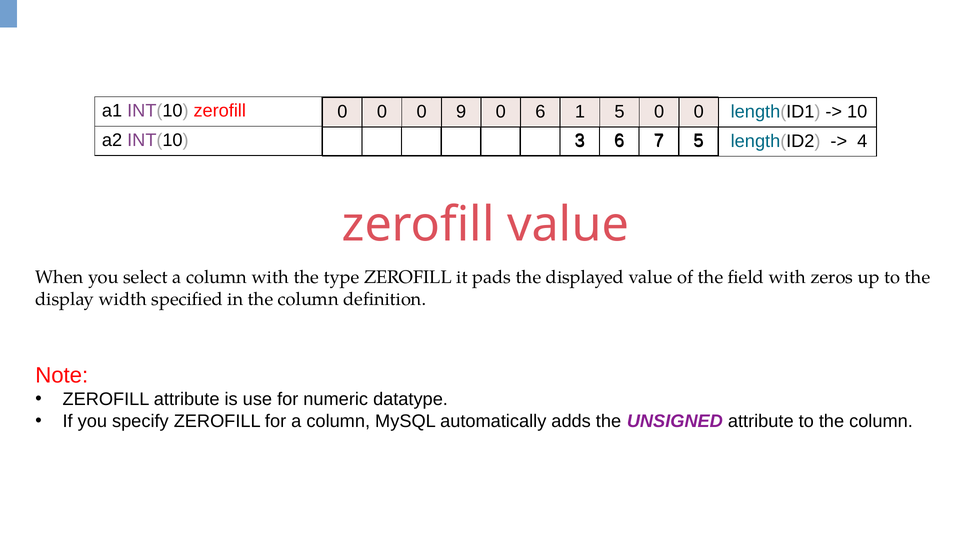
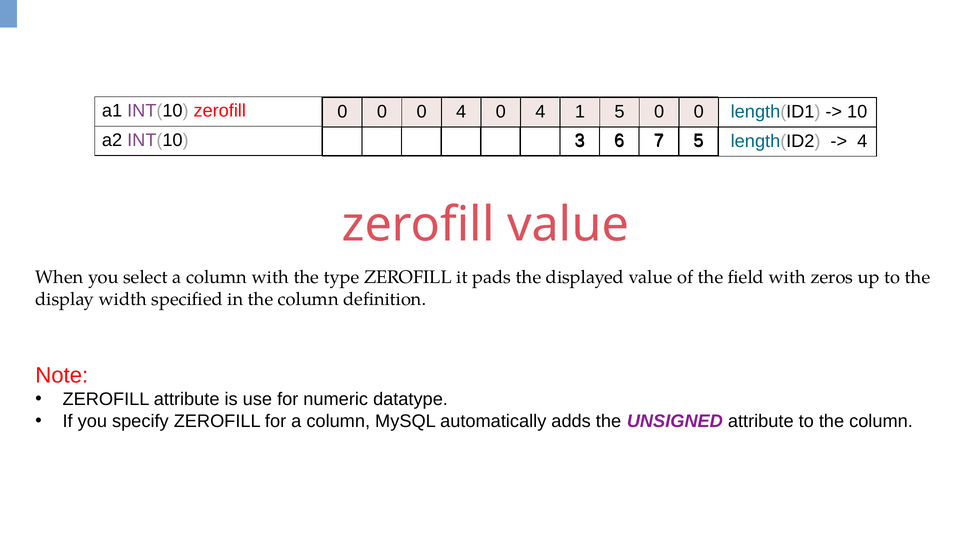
0 0 9: 9 -> 4 (461, 112)
6: 6 -> 4 (540, 112)
